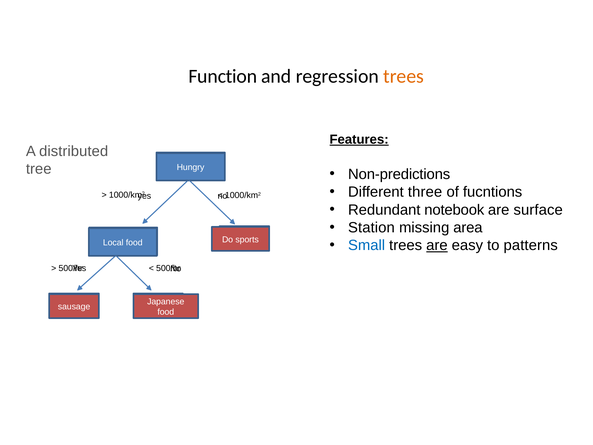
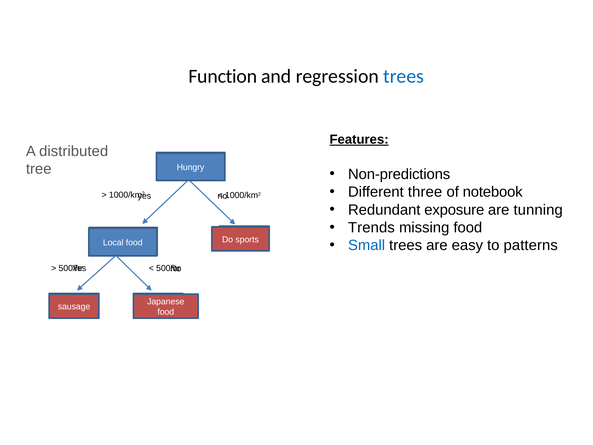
trees colour: orange -> blue (404, 76)
fucntions: fucntions -> notebook (493, 192)
notebook: notebook -> exposure (454, 210)
surface: surface -> tunning (538, 210)
Station: Station -> Trends (371, 227)
missing area: area -> food (468, 227)
are underline: present -> none (437, 245)
